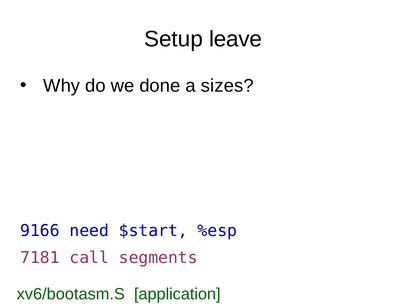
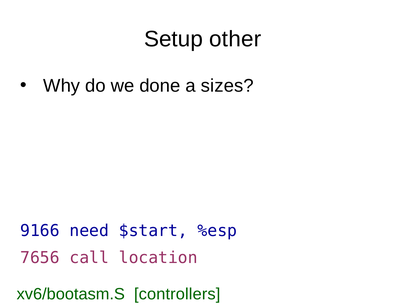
leave: leave -> other (235, 39)
7181: 7181 -> 7656 (40, 258)
segments: segments -> location (158, 258)
application: application -> controllers (177, 295)
